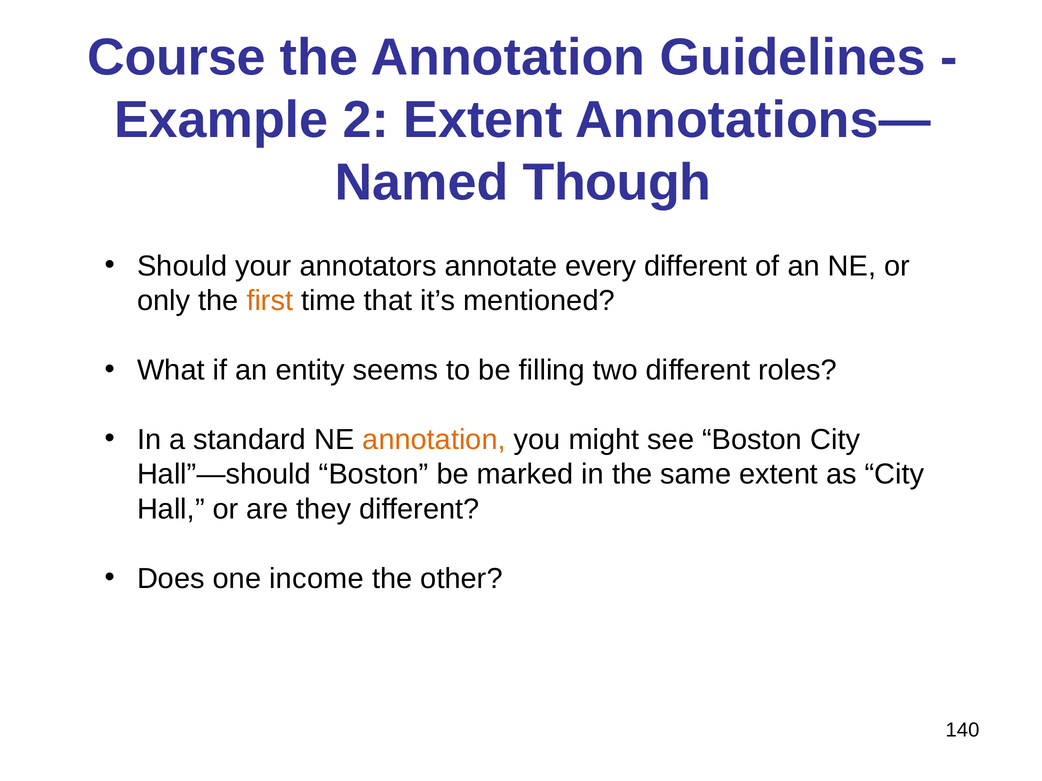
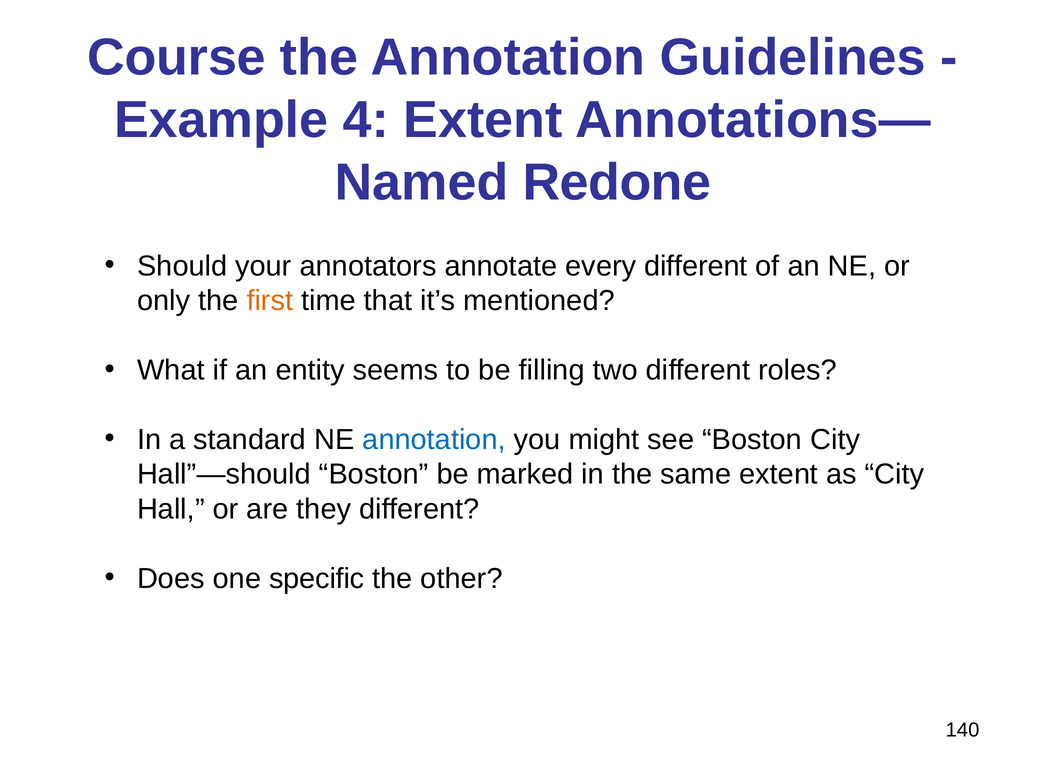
2: 2 -> 4 (366, 120)
Though: Though -> Redone (617, 182)
annotation colour: orange -> blue (434, 440)
income: income -> specific (317, 579)
